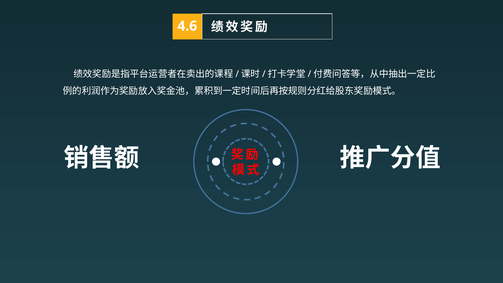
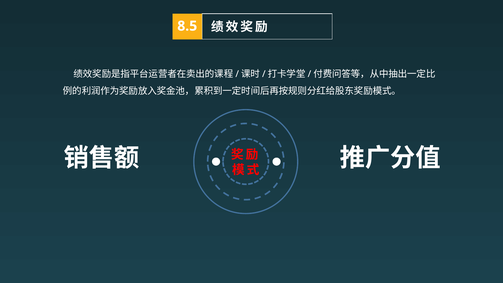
4.6: 4.6 -> 8.5 (187, 26)
